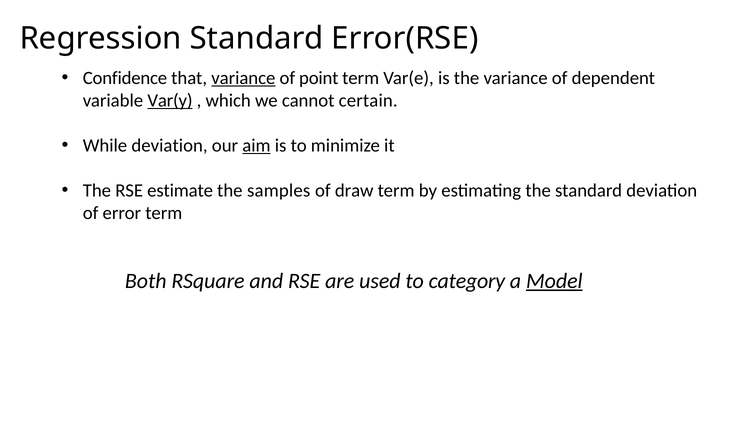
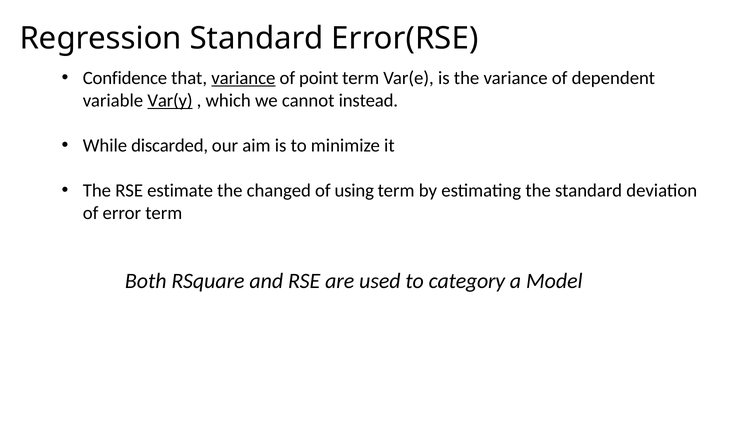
certain: certain -> instead (368, 101)
While deviation: deviation -> discarded (170, 146)
aim underline: present -> none (256, 146)
samples: samples -> changed (279, 191)
draw: draw -> using (354, 191)
Model underline: present -> none (554, 281)
